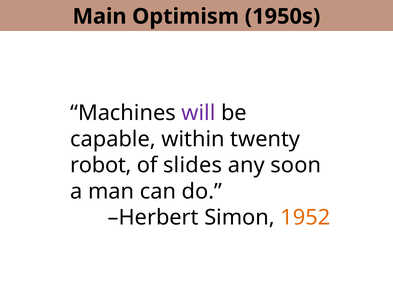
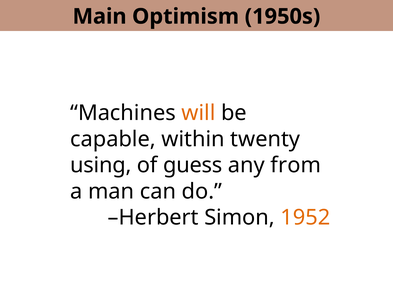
will colour: purple -> orange (198, 113)
robot: robot -> using (101, 166)
slides: slides -> guess (193, 166)
soon: soon -> from (296, 166)
